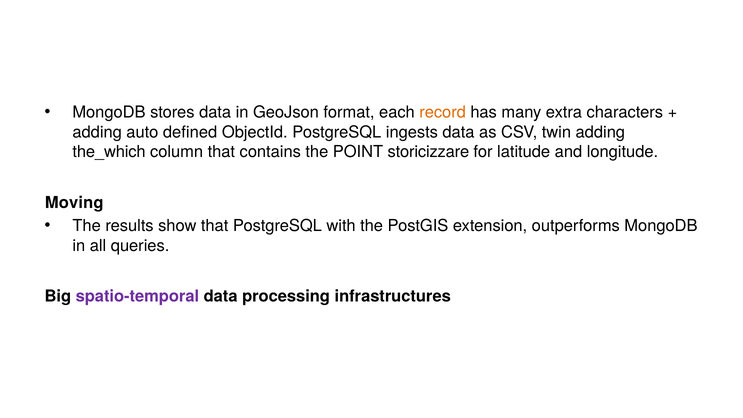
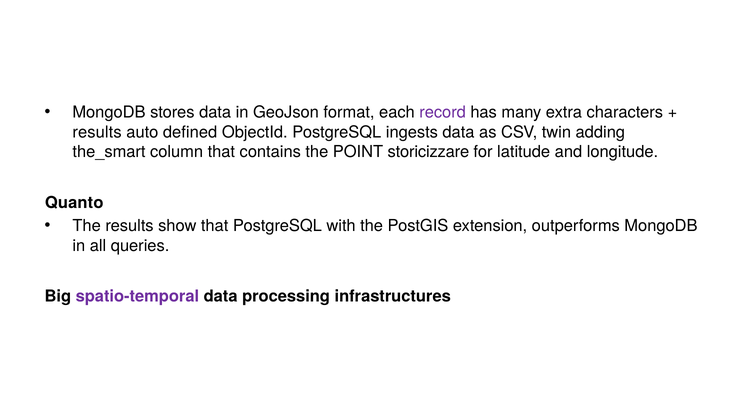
record colour: orange -> purple (443, 112)
adding: adding -> results (97, 132)
the_which: the_which -> the_smart (109, 152)
Moving: Moving -> Quanto (74, 203)
